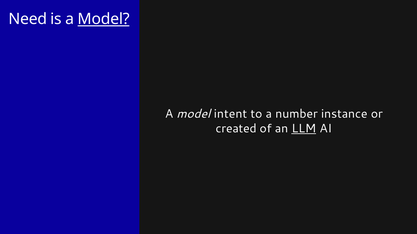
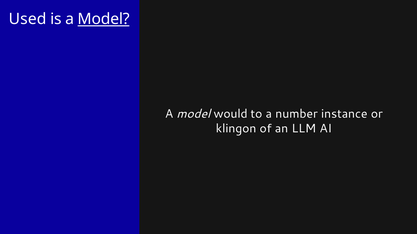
Need: Need -> Used (28, 19)
intent: intent -> would (231, 114)
created: created -> klingon (236, 129)
LLM underline: present -> none (304, 129)
